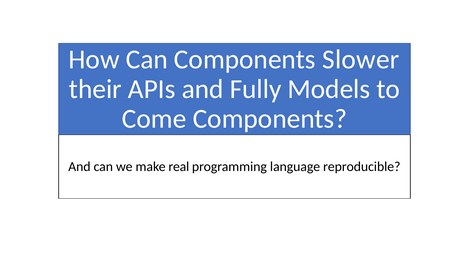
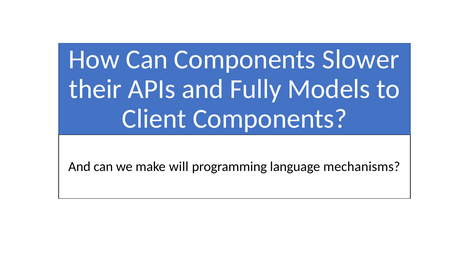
Come: Come -> Client (154, 119)
real: real -> will (179, 166)
reproducible: reproducible -> mechanisms (362, 166)
